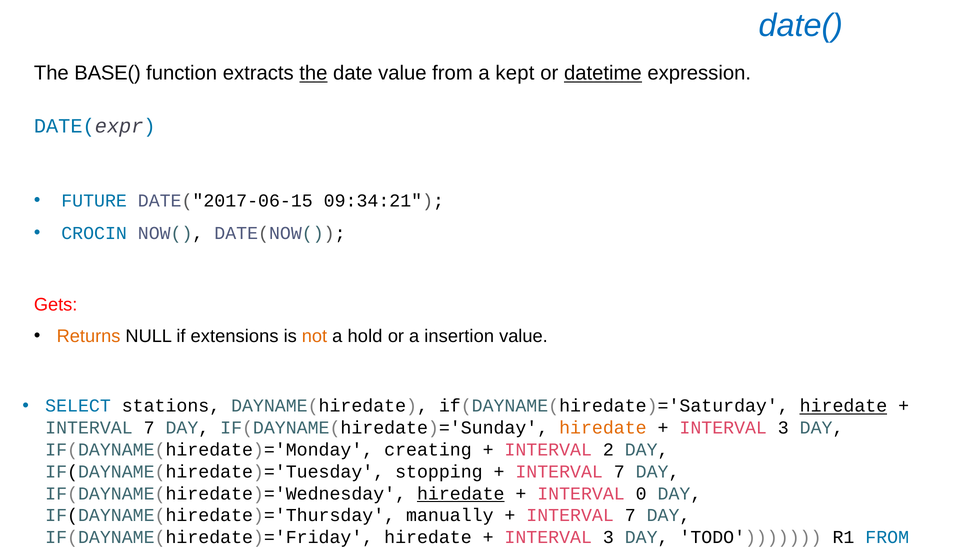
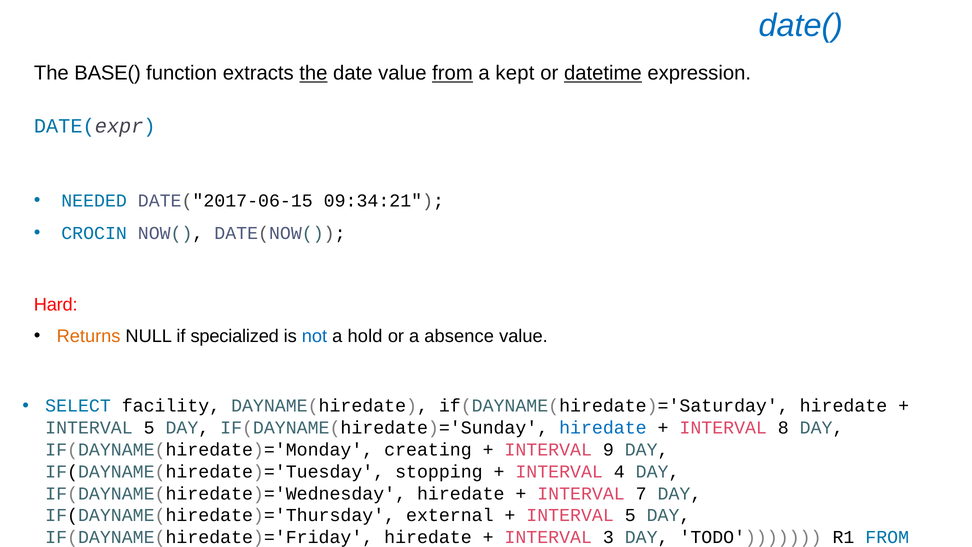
from underline: none -> present (452, 73)
FUTURE: FUTURE -> NEEDED (94, 200)
Gets: Gets -> Hard (56, 304)
extensions: extensions -> specialized (235, 336)
not colour: orange -> blue (315, 336)
insertion: insertion -> absence (459, 336)
stations: stations -> facility (171, 406)
hiredate underline: present -> none (843, 406)
7: 7 -> 5 (149, 428)
hiredate colour: orange -> blue (603, 428)
3: 3 -> 8 (783, 428)
2: 2 -> 9 (608, 450)
7: 7 -> 4 (619, 471)
hiredate underline: present -> none (461, 493)
0: 0 -> 7 (641, 493)
manually: manually -> external (450, 515)
7: 7 -> 5 (630, 515)
